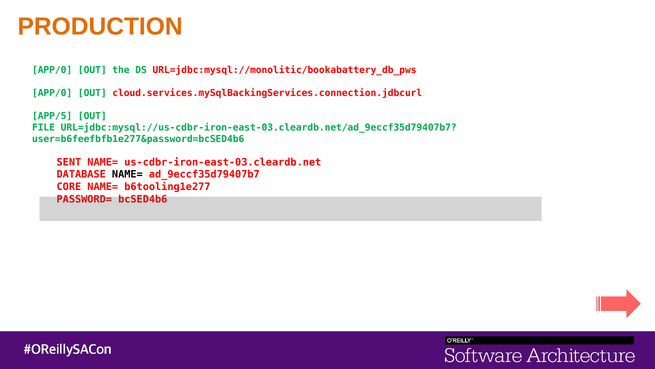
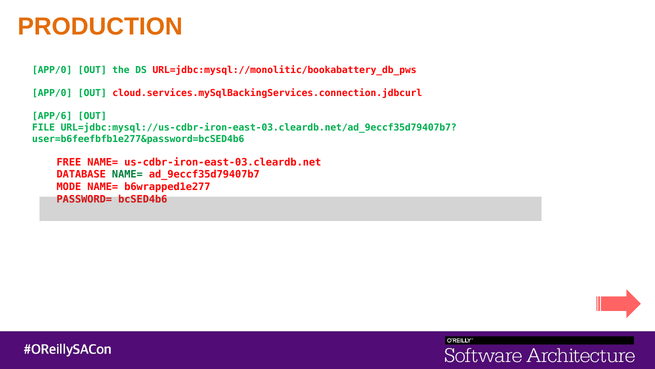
APP/5: APP/5 -> APP/6 (52, 116)
SENT: SENT -> FREE (69, 162)
NAME= colour: black -> green (127, 174)
CORE: CORE -> MODE (69, 187)
b6tooling1e277: b6tooling1e277 -> b6wrapped1e277 (167, 187)
